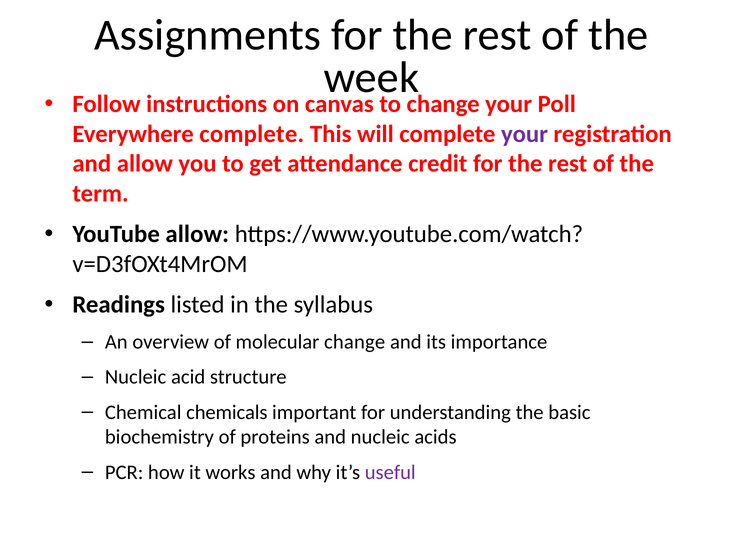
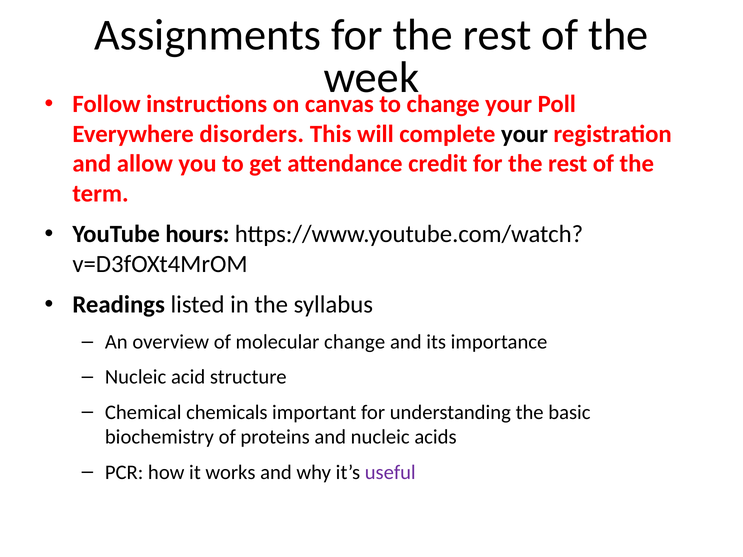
Everywhere complete: complete -> disorders (252, 134)
your colour: purple -> black (524, 134)
YouTube allow: allow -> hours (197, 234)
